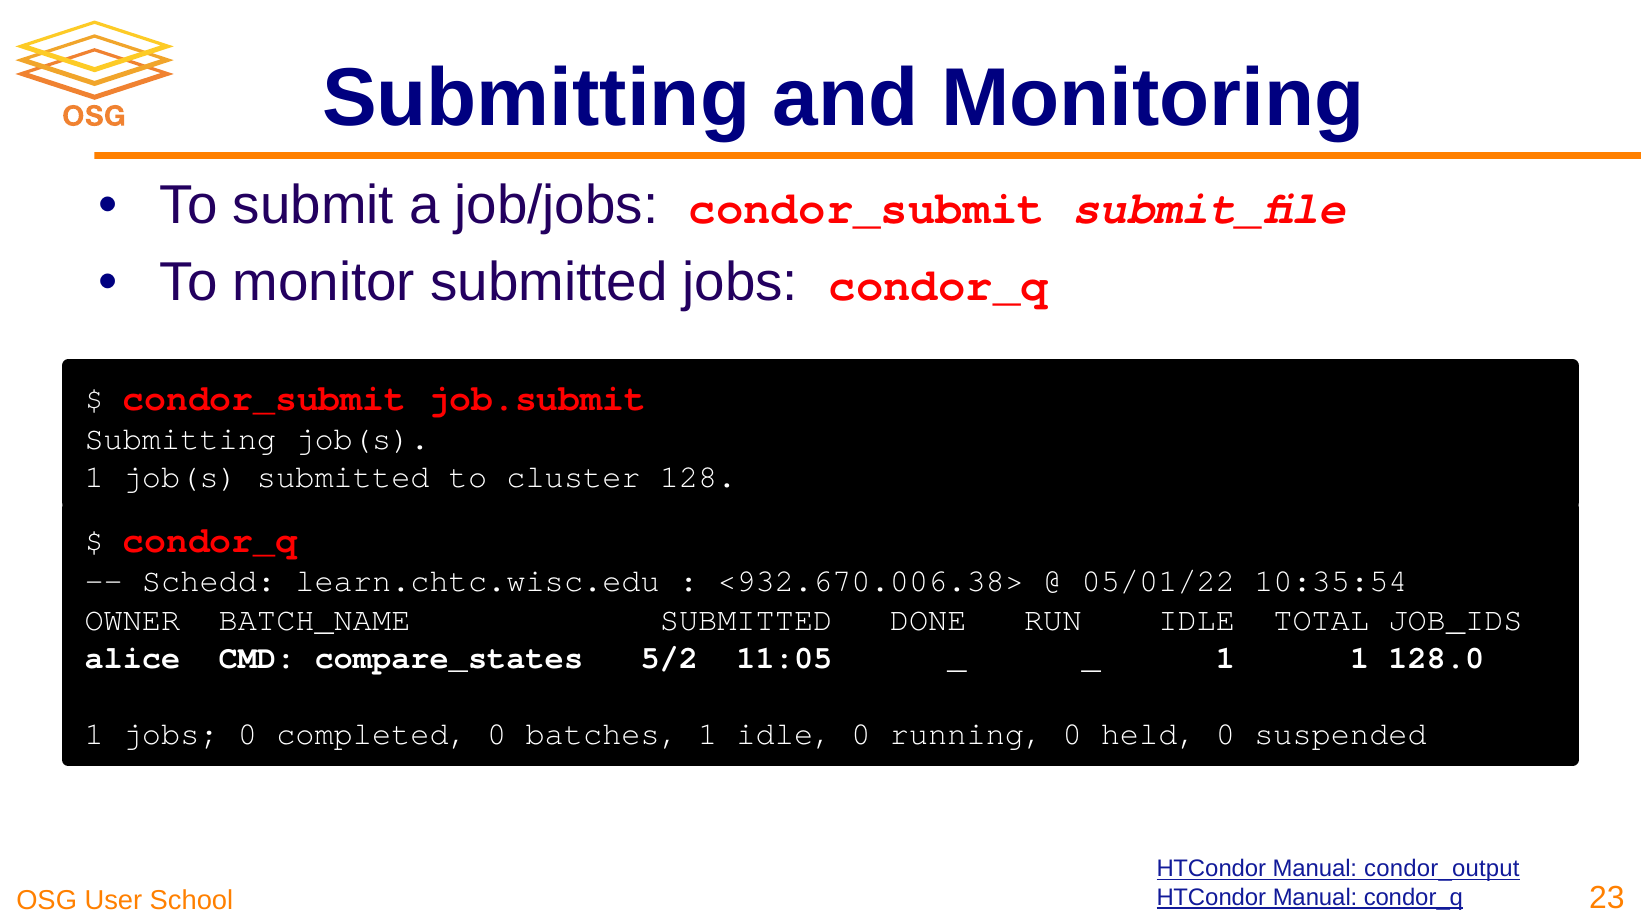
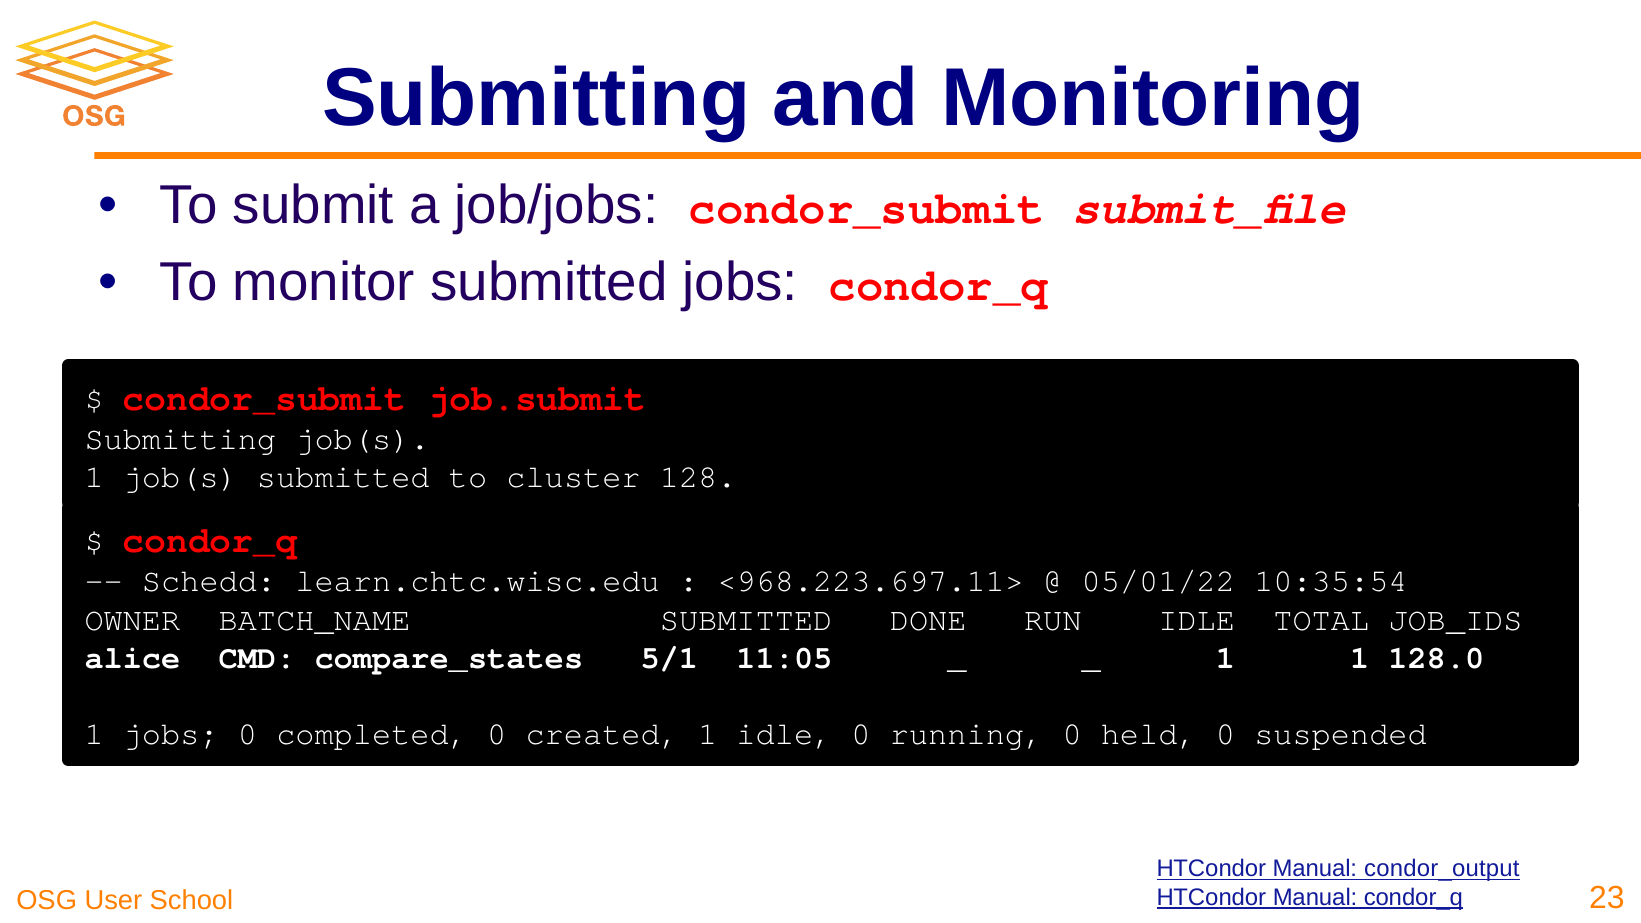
<932.670.006.38>: <932.670.006.38> -> <968.223.697.11> (871, 581)
5/2: 5/2 -> 5/1 (669, 658)
batches: batches -> created (602, 735)
